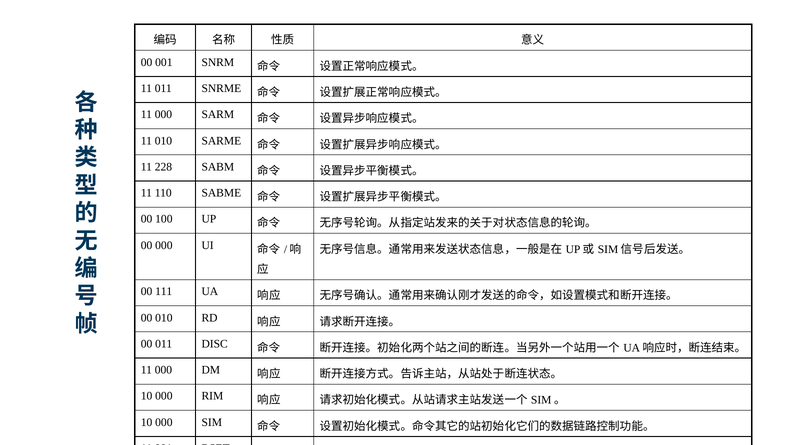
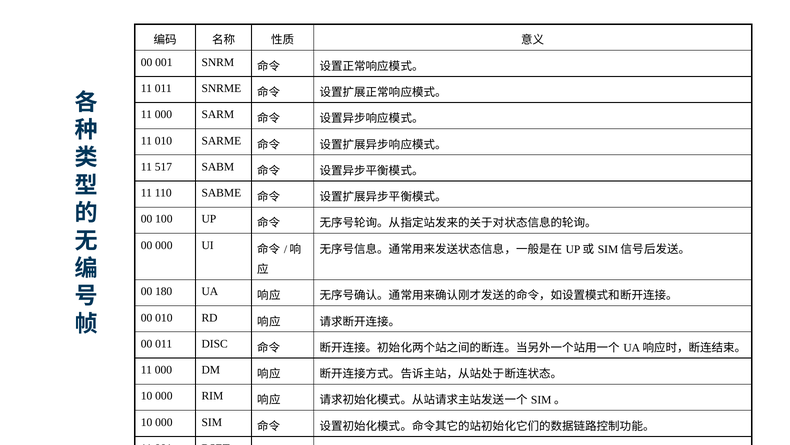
228: 228 -> 517 (163, 167)
111: 111 -> 180 (164, 291)
